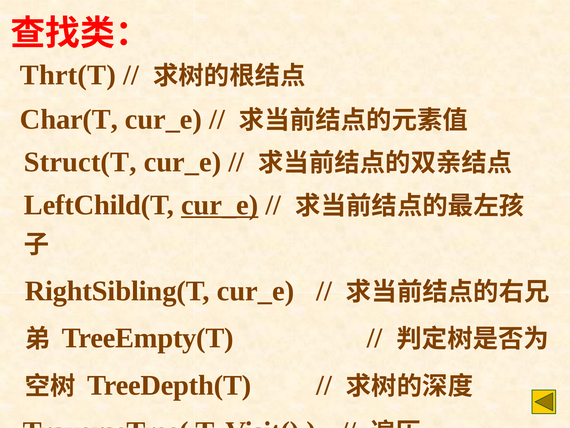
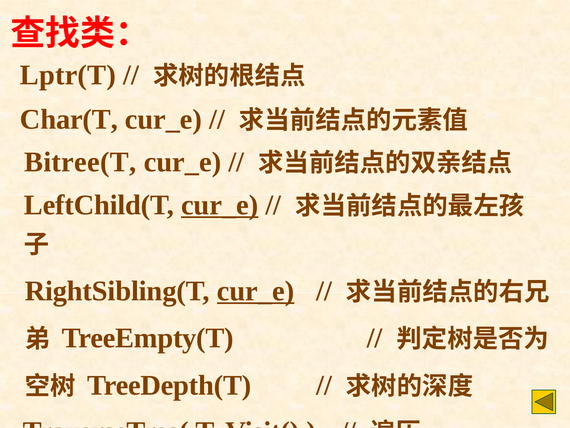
Thrt(T: Thrt(T -> Lptr(T (68, 75)
Struct(T: Struct(T -> Bitree(T (80, 162)
cur_e underline: none -> present (256, 291)
